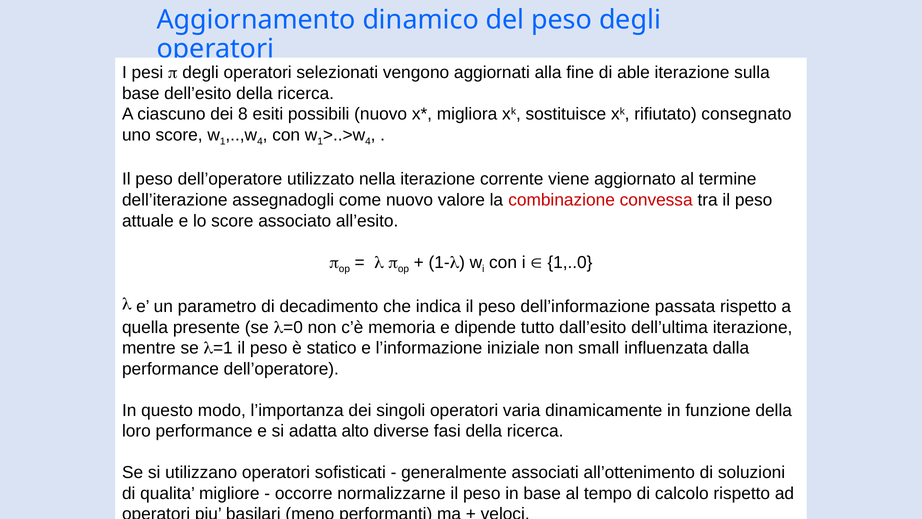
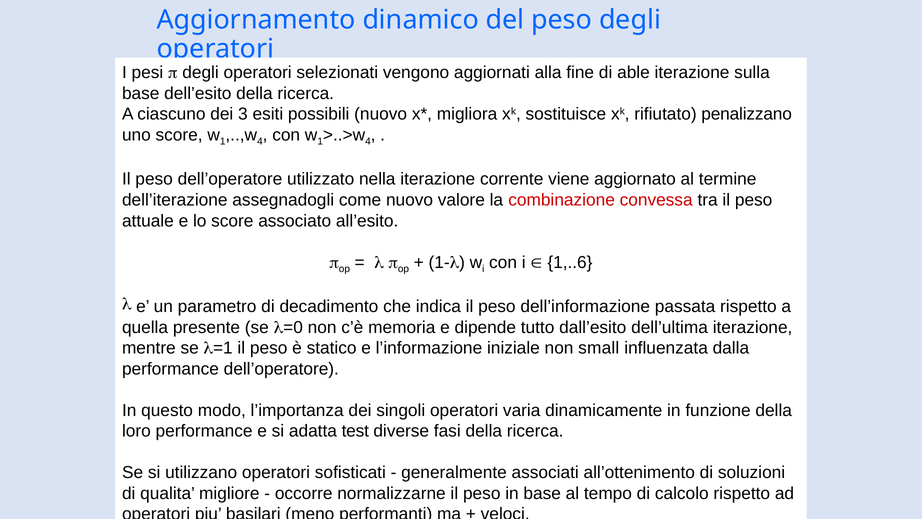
8: 8 -> 3 (243, 114)
consegnato: consegnato -> penalizzano (747, 114)
1,..0: 1,..0 -> 1,..6 (570, 262)
alto: alto -> test (355, 431)
